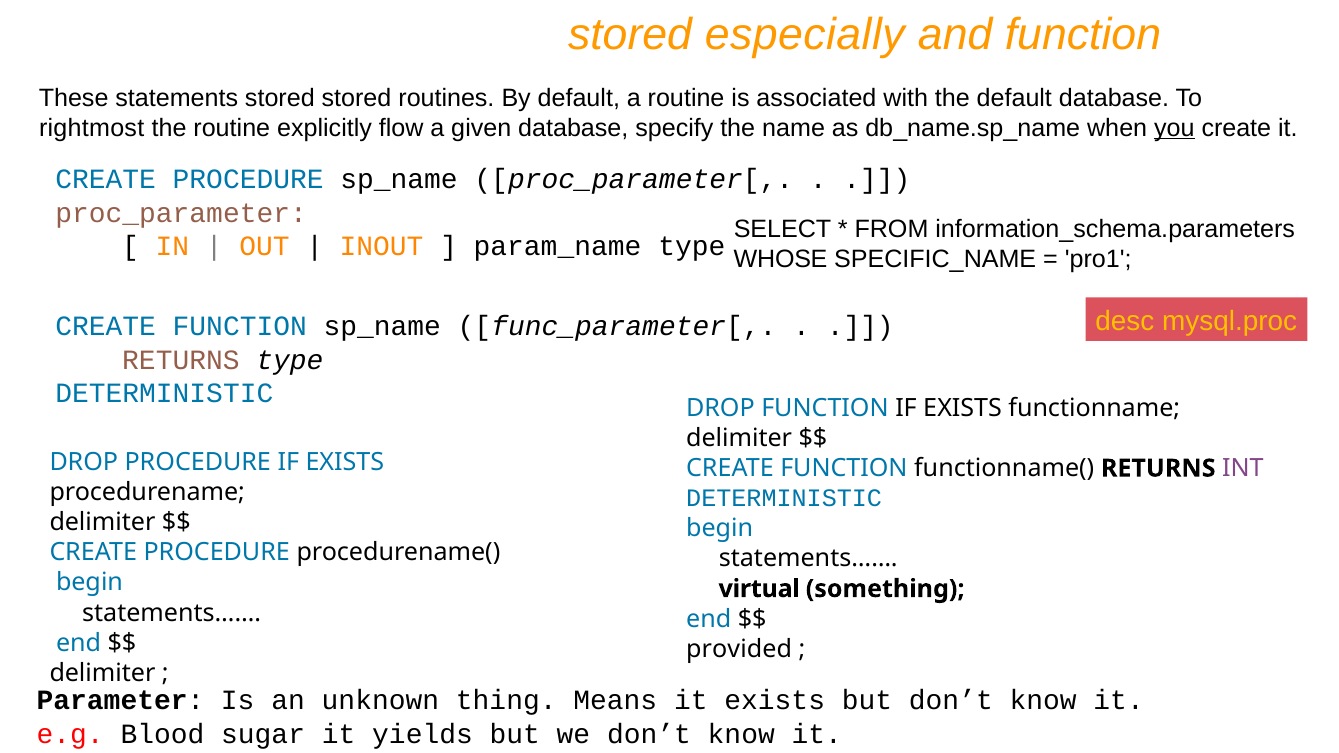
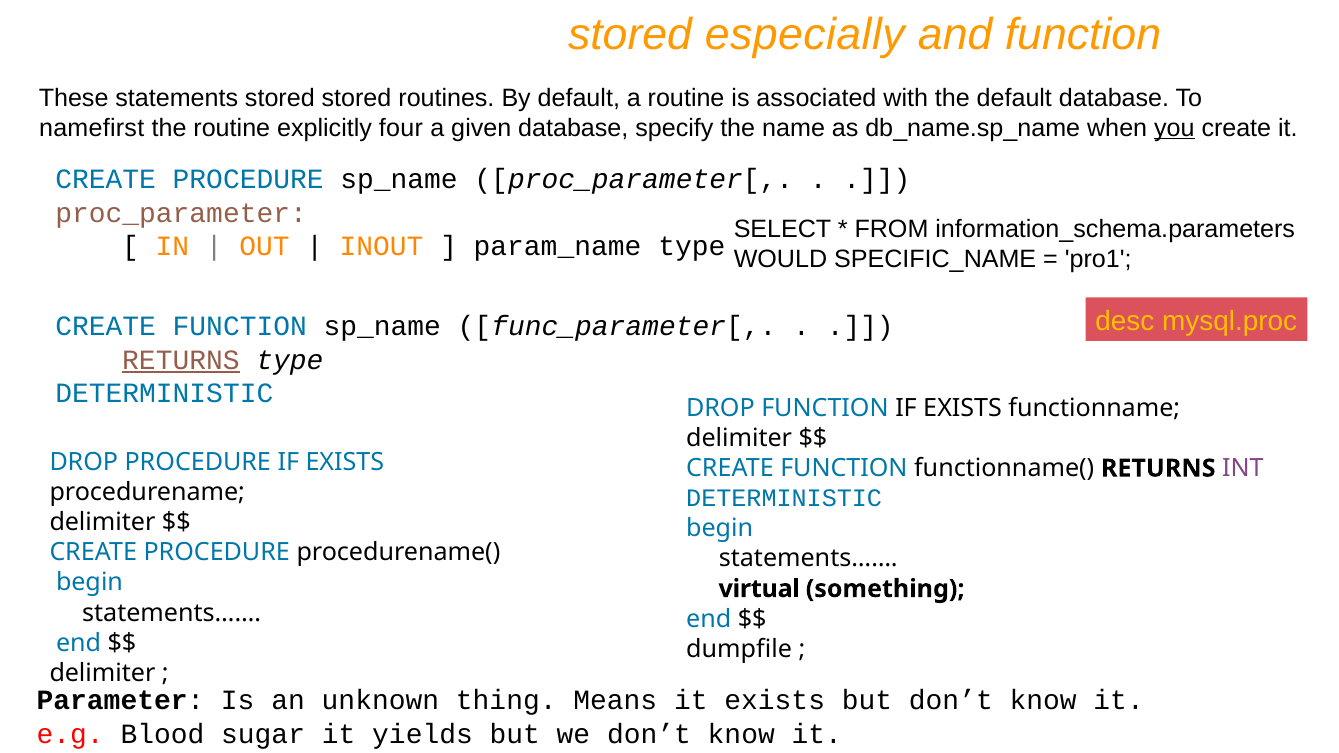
rightmost: rightmost -> namefirst (92, 128)
flow: flow -> four (401, 128)
WHOSE: WHOSE -> WOULD (780, 259)
RETURNS underline: none -> present (181, 360)
provided: provided -> dumpfile (739, 649)
